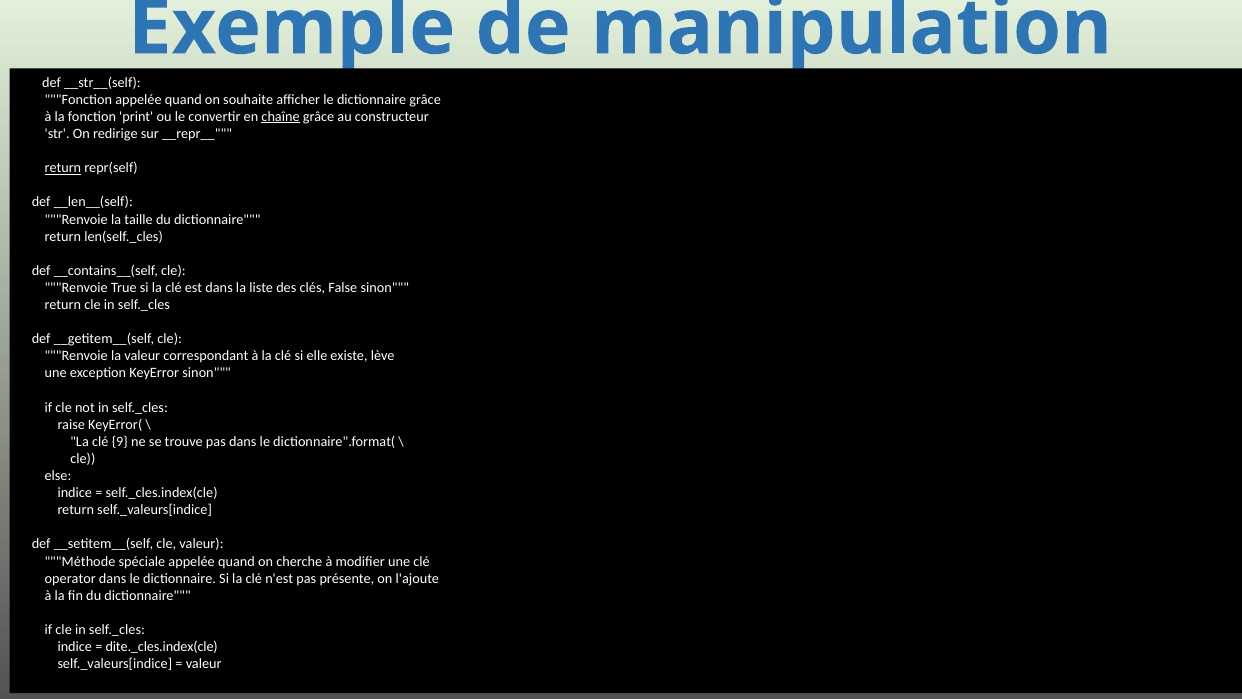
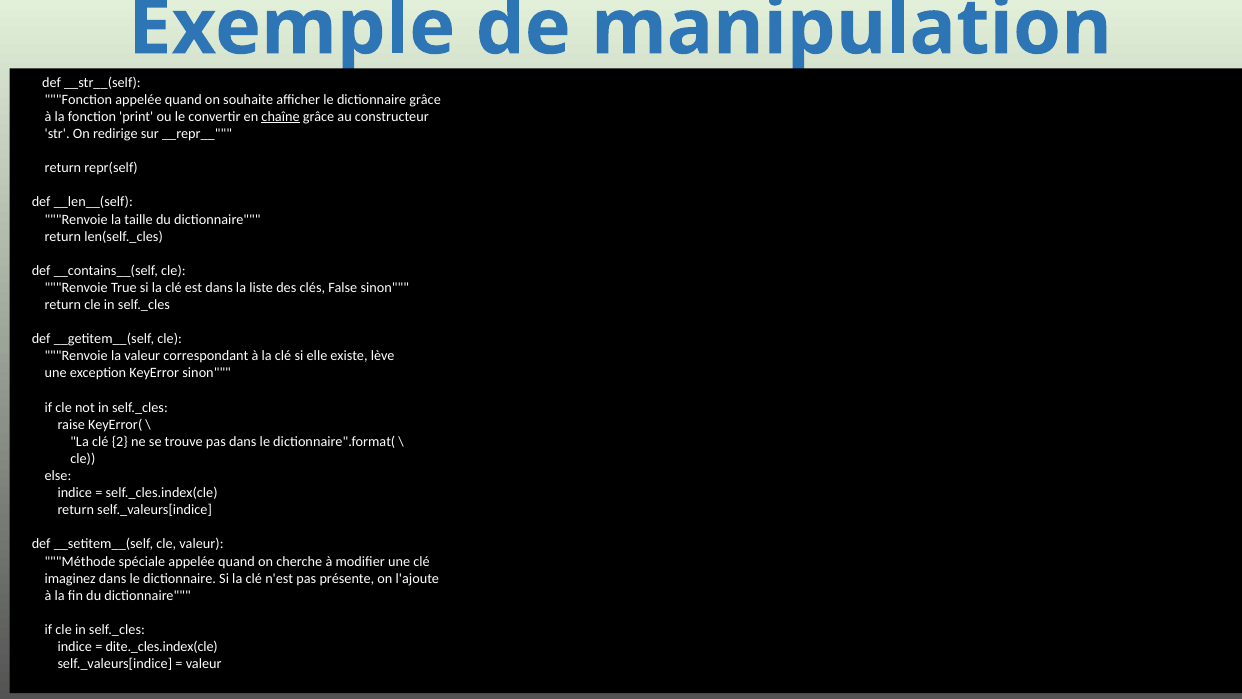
return underline: present -> none (63, 168)
9: 9 -> 2 (120, 441)
operator: operator -> imaginez (70, 578)
